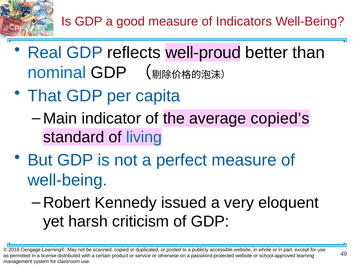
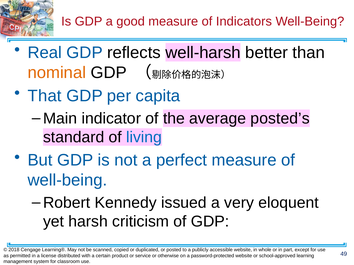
well-proud: well-proud -> well-harsh (203, 53)
nominal colour: blue -> orange (57, 73)
copied’s: copied’s -> posted’s (280, 119)
